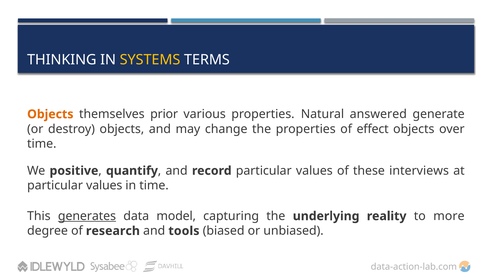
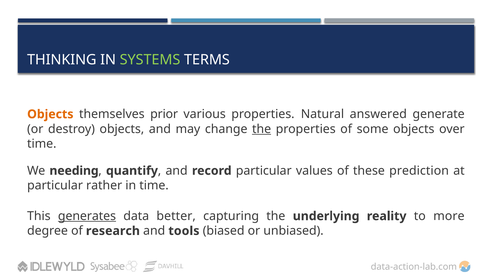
SYSTEMS colour: yellow -> light green (150, 60)
the underline: none -> present (262, 129)
effect: effect -> some (373, 129)
positive: positive -> needing (74, 171)
interviews: interviews -> prediction (419, 171)
values: values -> rather (104, 185)
model: model -> better (176, 216)
